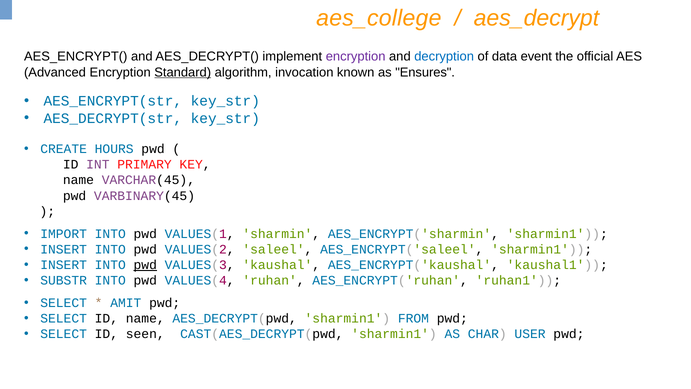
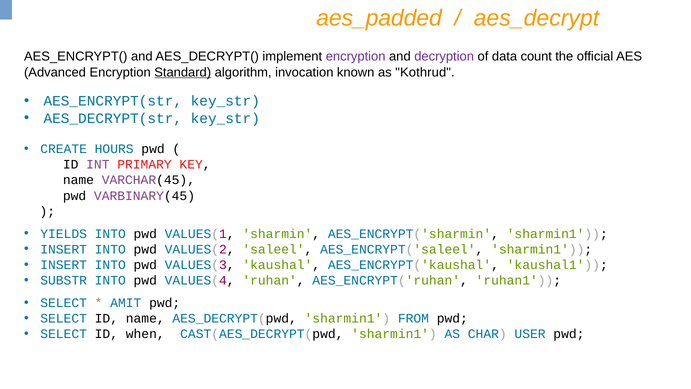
aes_college: aes_college -> aes_padded (379, 18)
decryption colour: blue -> purple (444, 57)
event: event -> count (536, 57)
Ensures: Ensures -> Kothrud (425, 72)
IMPORT: IMPORT -> YIELDS (64, 234)
pwd underline: present -> none (145, 265)
seen: seen -> when (145, 334)
